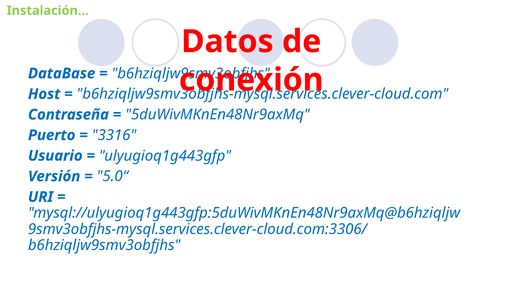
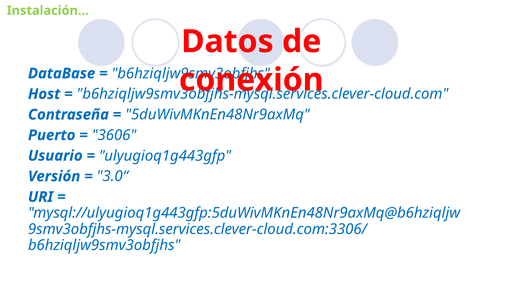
3316: 3316 -> 3606 (114, 135)
5.0“: 5.0“ -> 3.0“ (112, 176)
